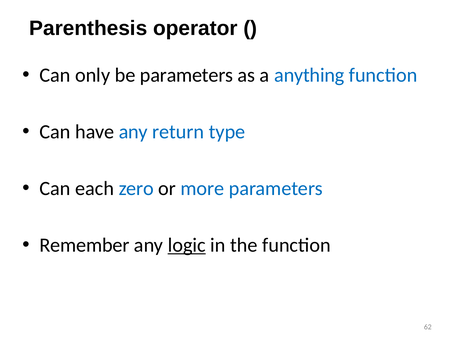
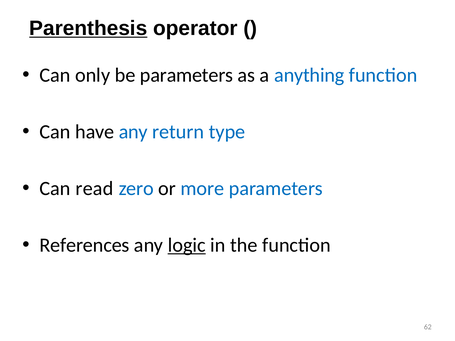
Parenthesis underline: none -> present (88, 28)
each: each -> read (94, 189)
Remember: Remember -> References (84, 245)
